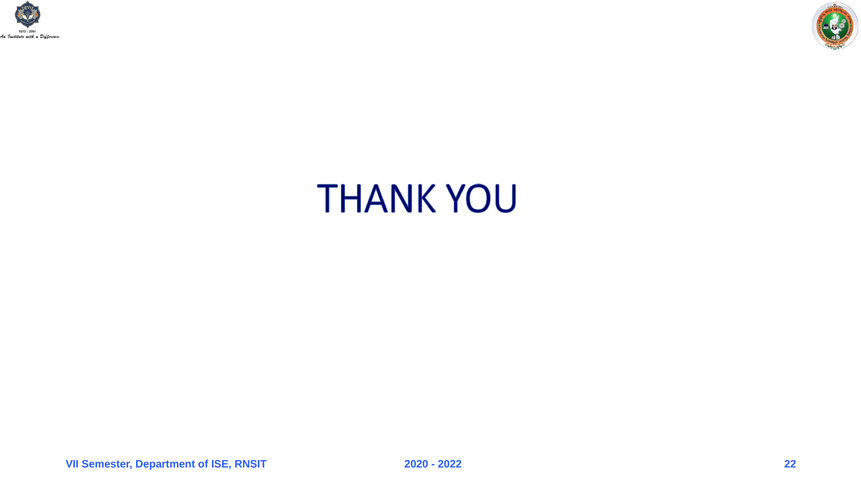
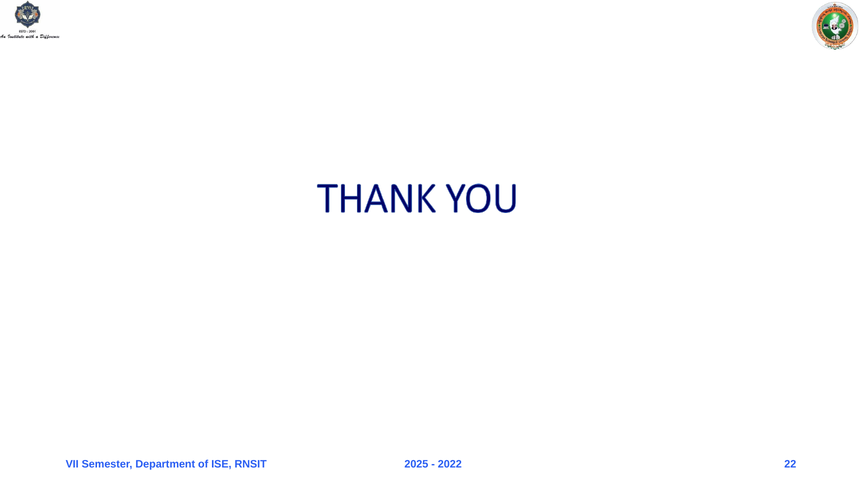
2020: 2020 -> 2025 (416, 464)
